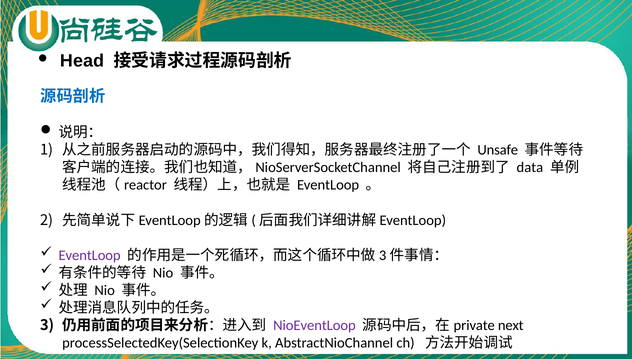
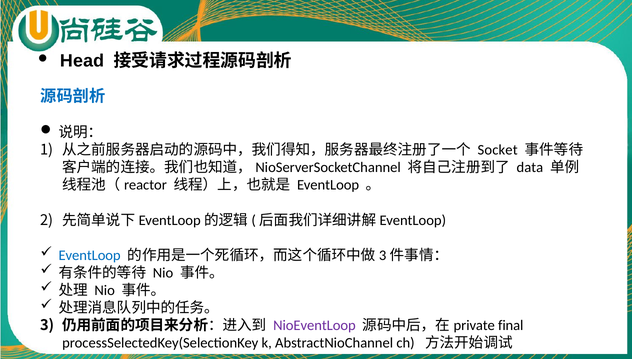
Unsafe: Unsafe -> Socket (498, 150)
EventLoop colour: purple -> blue (90, 255)
next: next -> final (511, 325)
